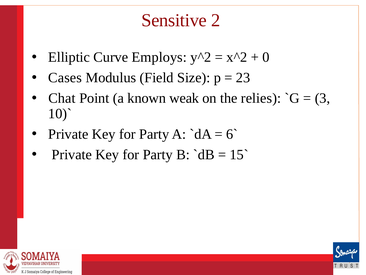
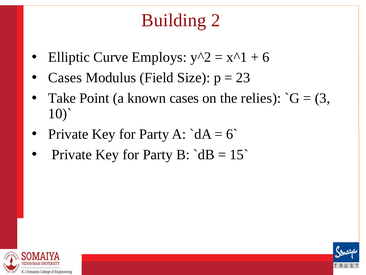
Sensitive: Sensitive -> Building (174, 20)
x^2: x^2 -> x^1 (237, 57)
0: 0 -> 6 (266, 57)
Chat: Chat -> Take (62, 98)
known weak: weak -> cases (184, 98)
